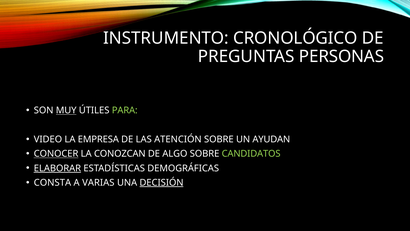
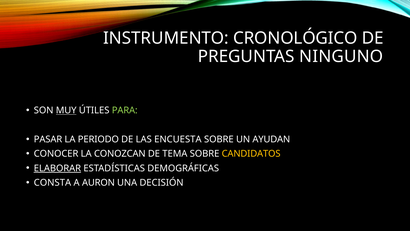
PERSONAS: PERSONAS -> NINGUNO (341, 57)
VIDEO: VIDEO -> PASAR (48, 139)
EMPRESA: EMPRESA -> PERIODO (98, 139)
ATENCIÓN: ATENCIÓN -> ENCUESTA (178, 139)
CONOCER underline: present -> none (56, 154)
ALGO: ALGO -> TEMA (175, 154)
CANDIDATOS colour: light green -> yellow (251, 154)
VARIAS: VARIAS -> AURON (98, 182)
DECISIÓN underline: present -> none (162, 182)
